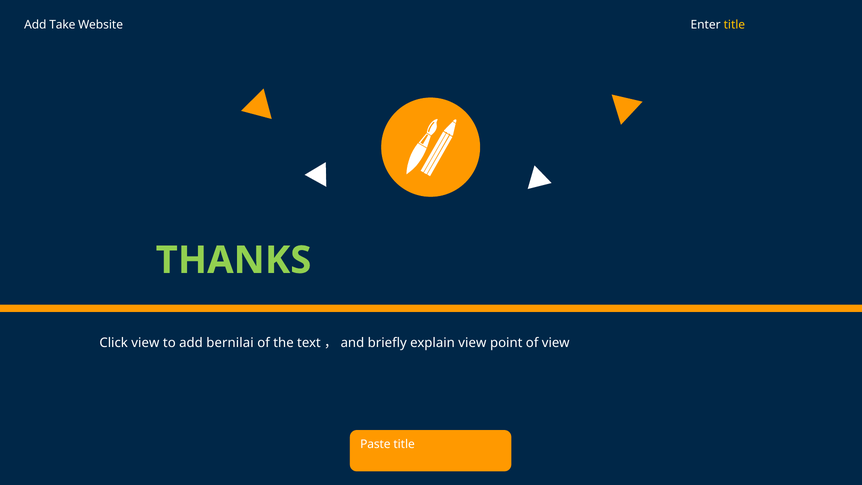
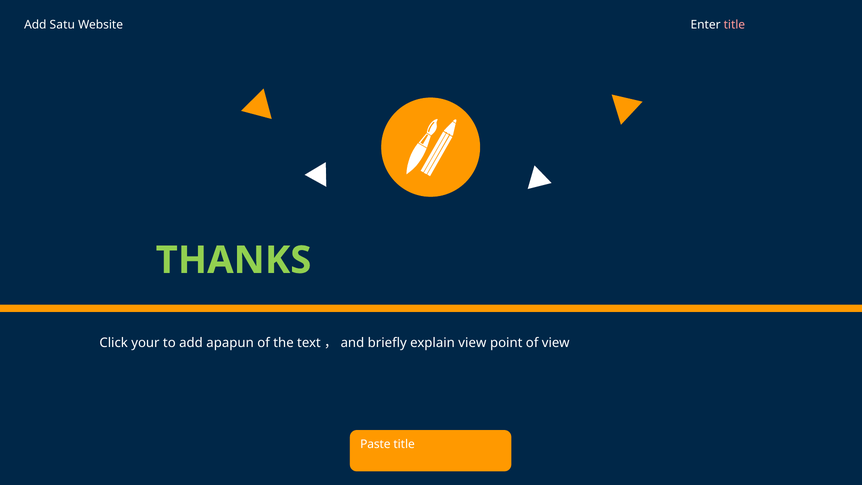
Take: Take -> Satu (62, 25)
title colour: yellow -> pink (734, 25)
Click view: view -> your (145, 343)
bernilai: bernilai -> apapun (230, 343)
